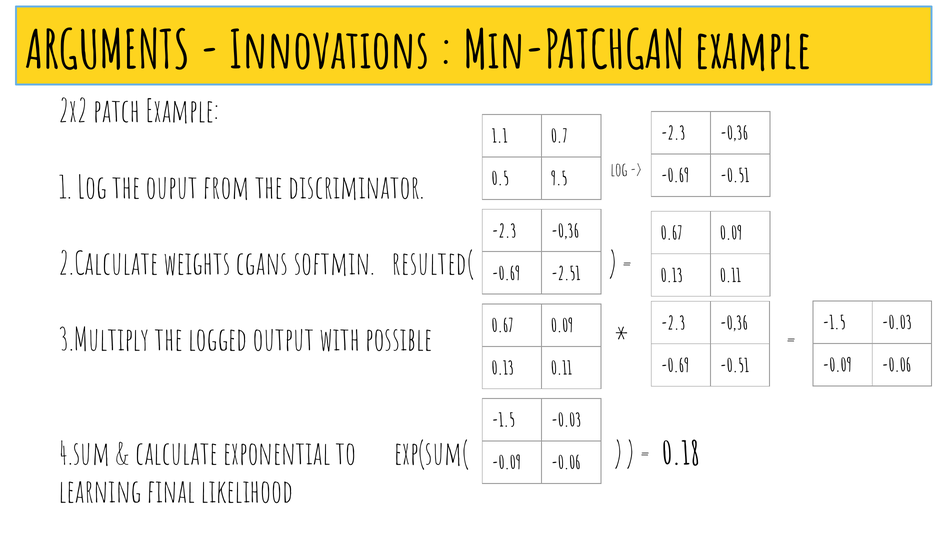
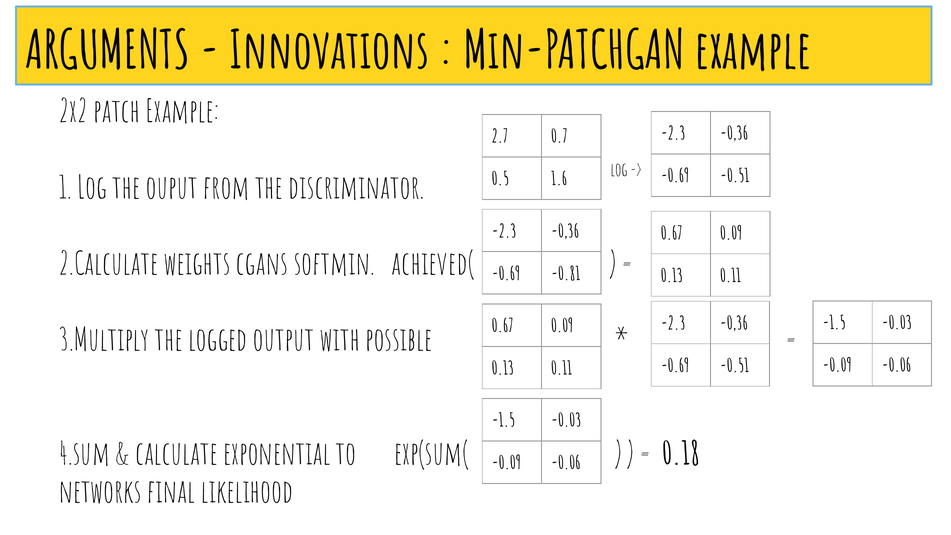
1.1: 1.1 -> 2.7 (500, 137)
9.5: 9.5 -> 1.6 (559, 179)
resulted(: resulted( -> achieved( (433, 264)
-2.51: -2.51 -> -0.81 (566, 274)
learning: learning -> networks (100, 492)
